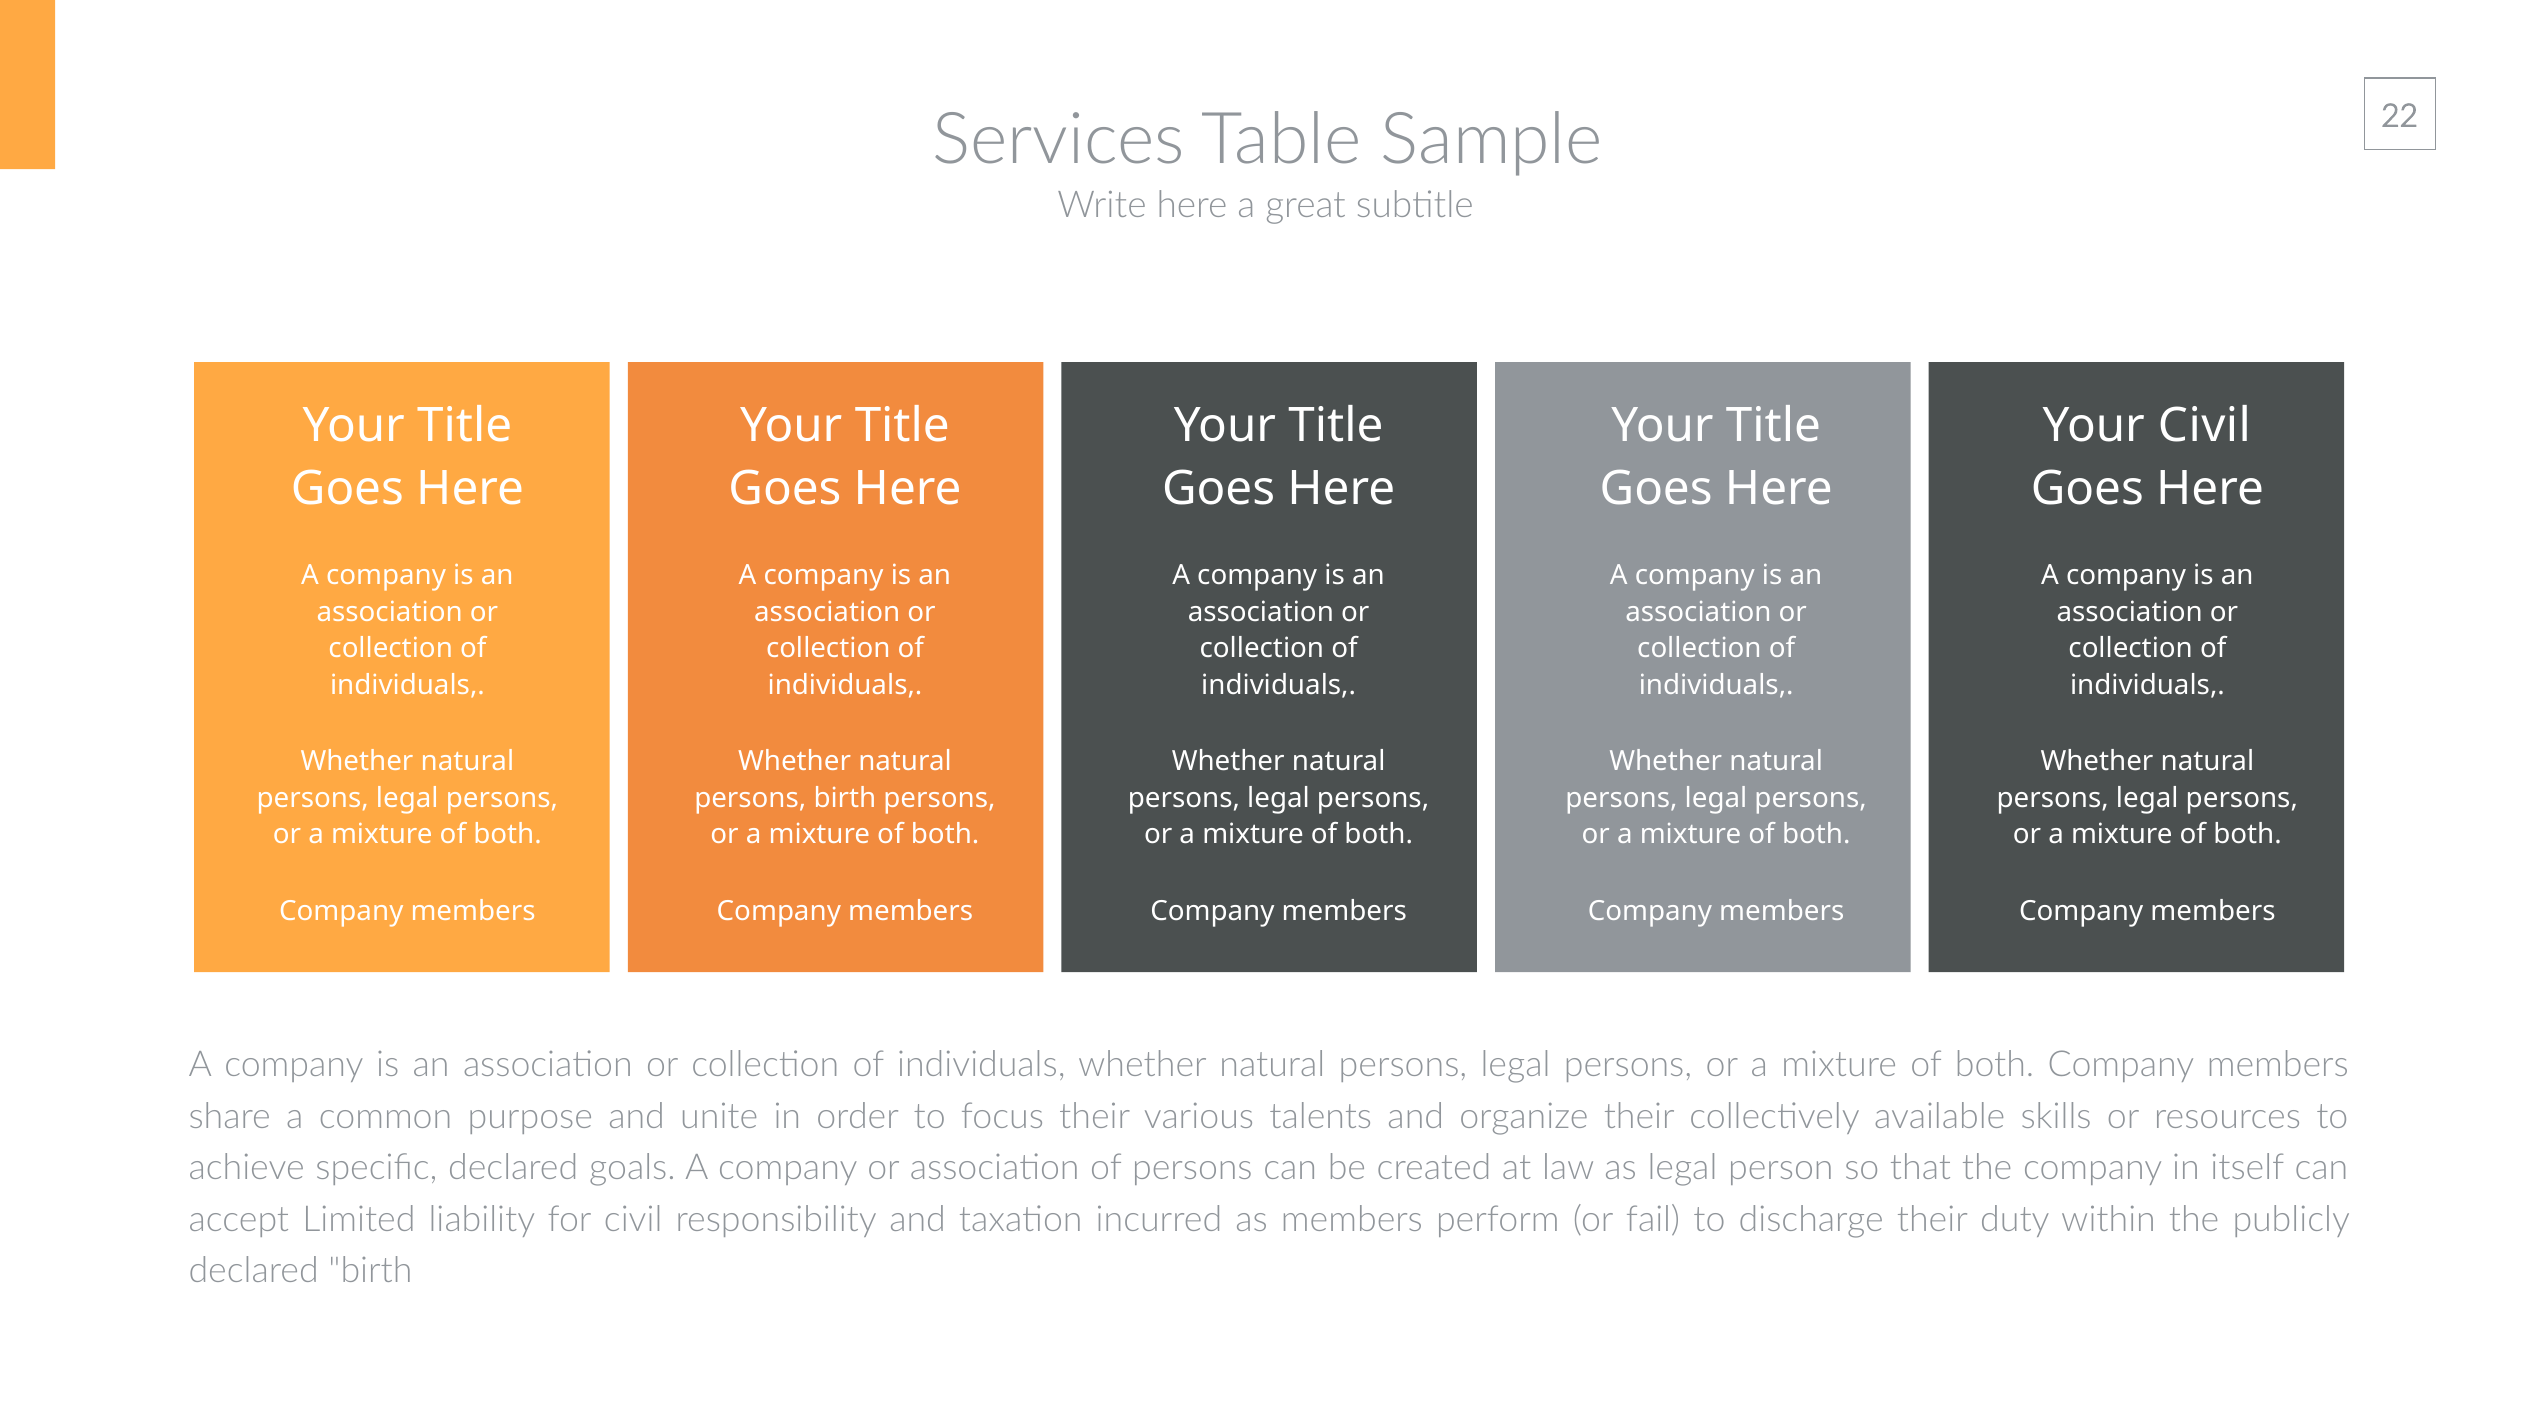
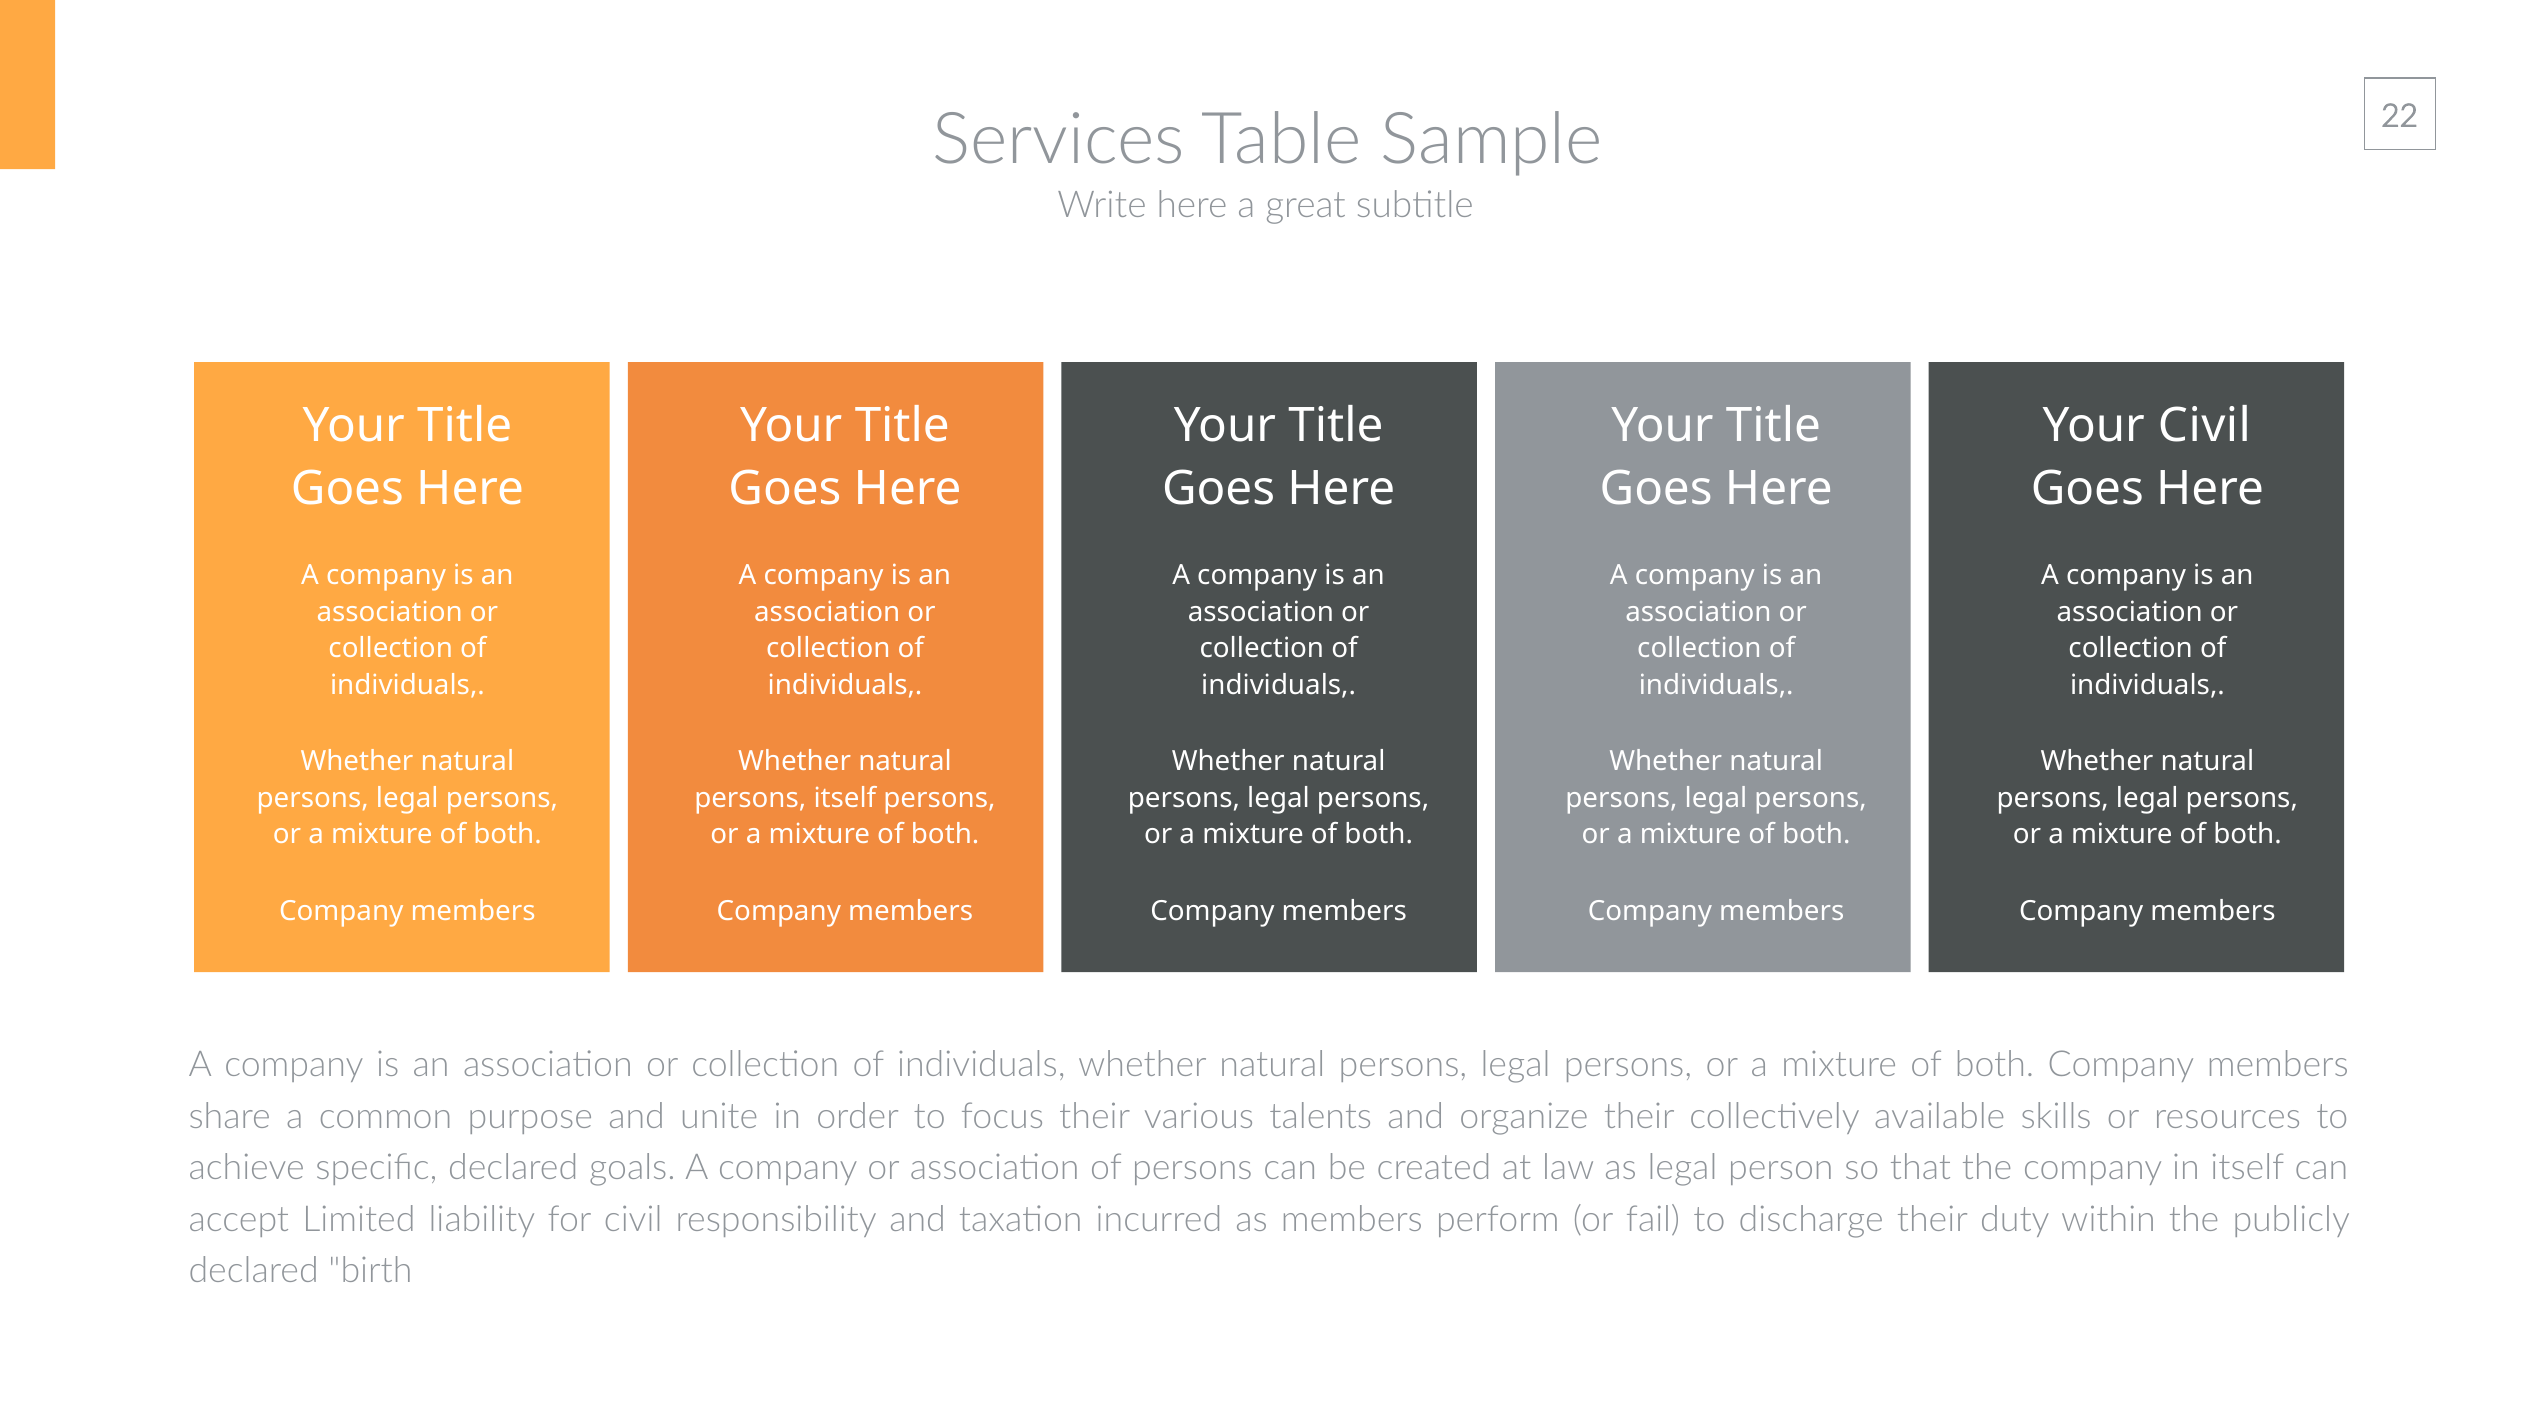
persons birth: birth -> itself (845, 798)
